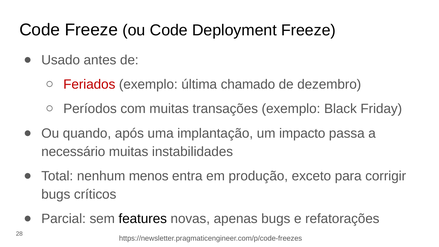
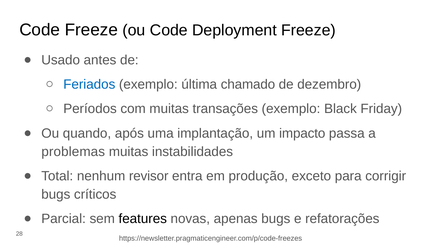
Feriados colour: red -> blue (89, 84)
necessário: necessário -> problemas (73, 152)
menos: menos -> revisor (149, 176)
